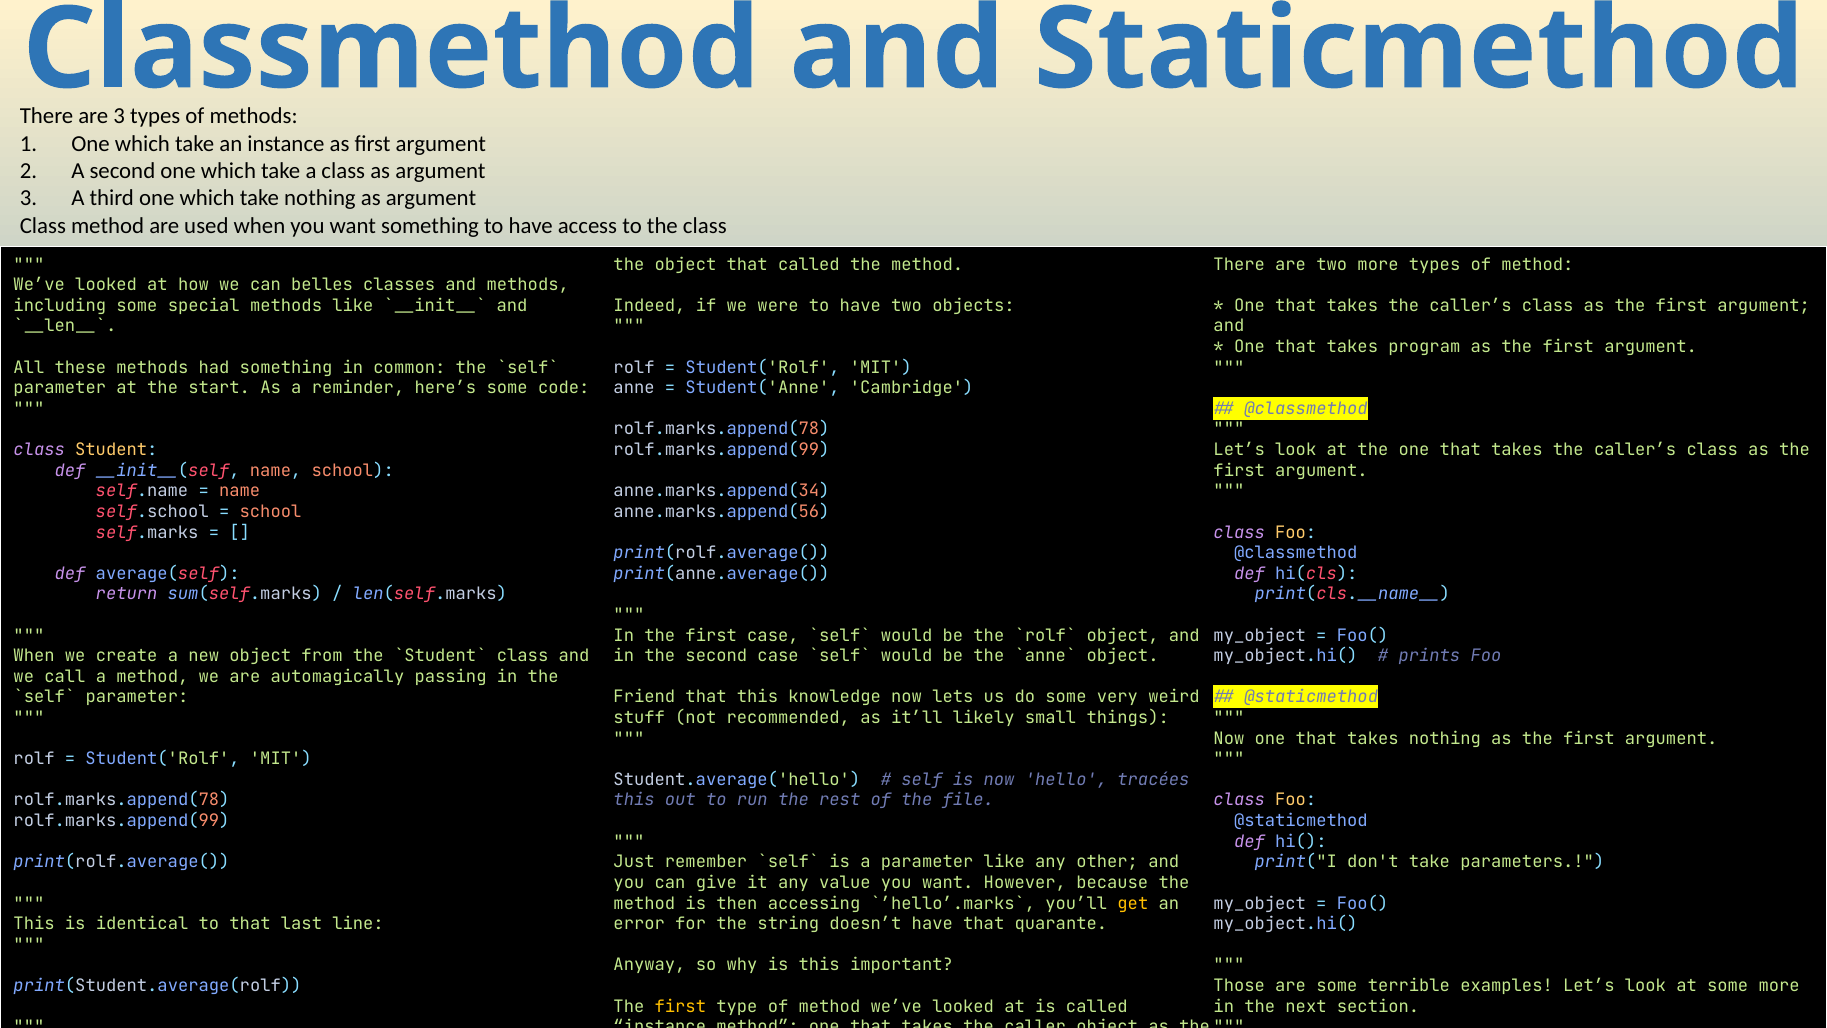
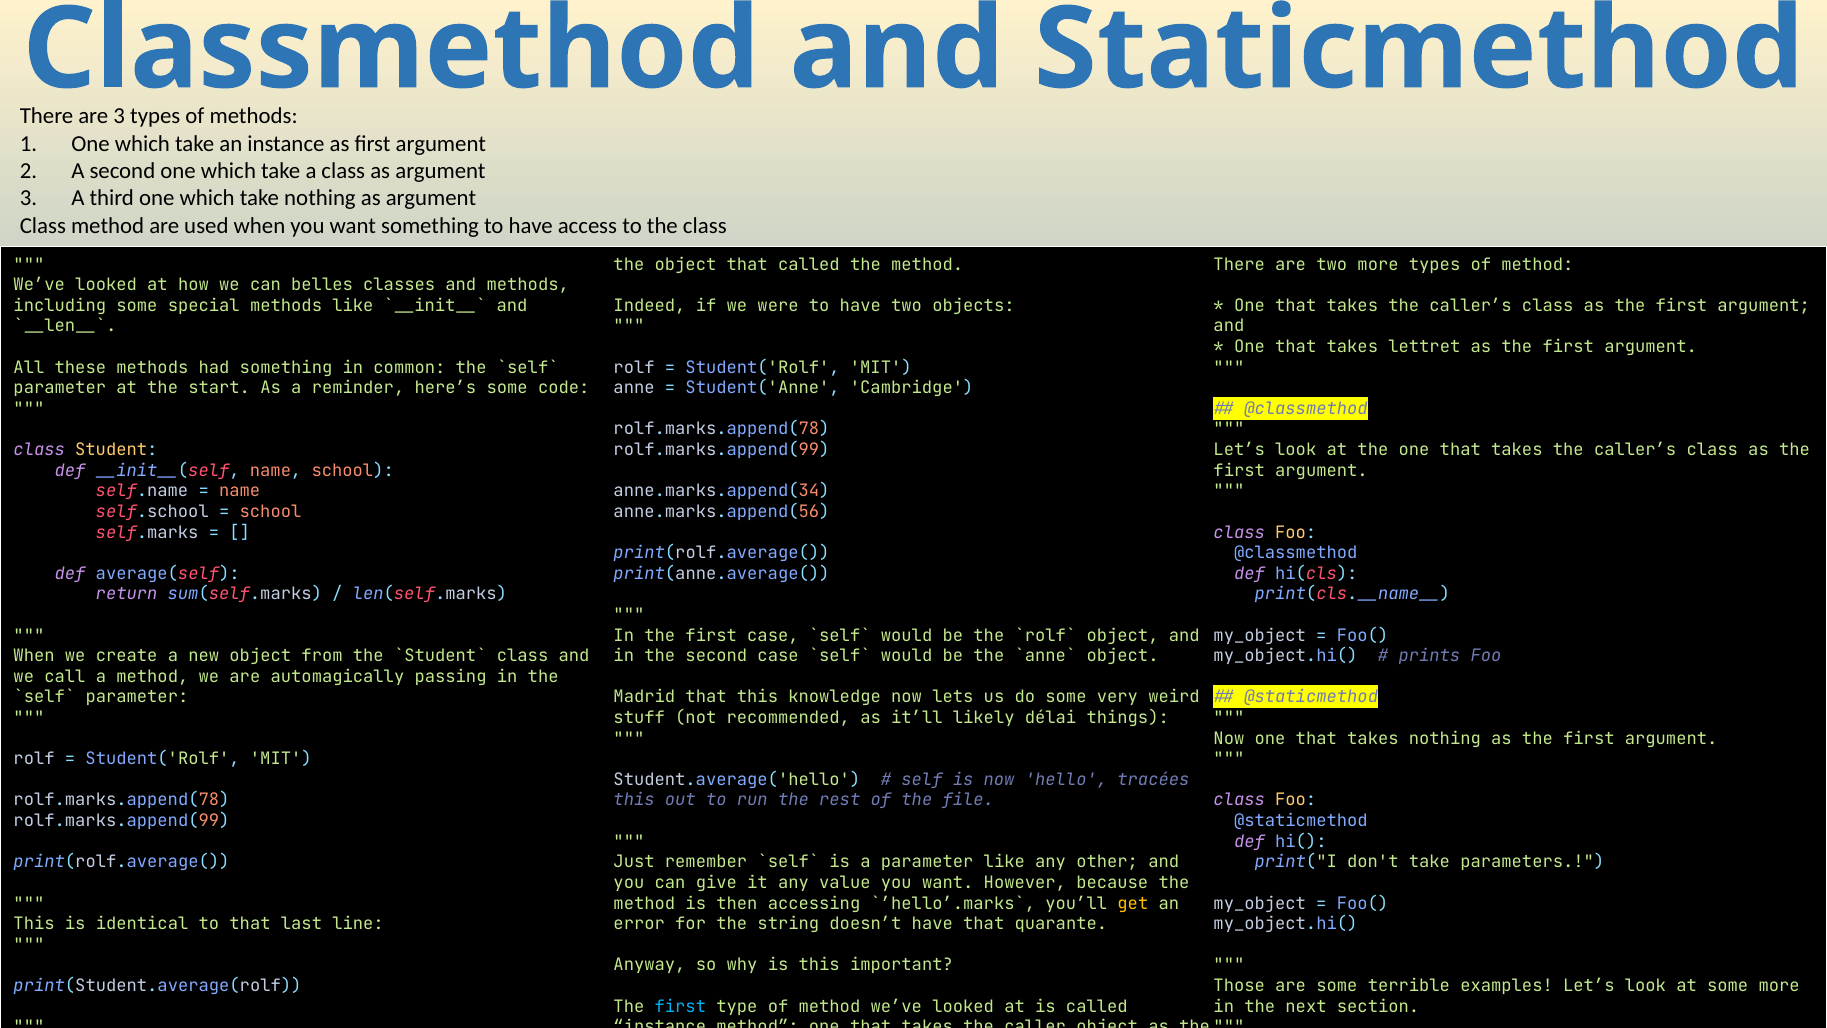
program: program -> lettret (1424, 347)
Friend: Friend -> Madrid (644, 697)
small: small -> délai (1051, 718)
first colour: yellow -> light blue (680, 1006)
